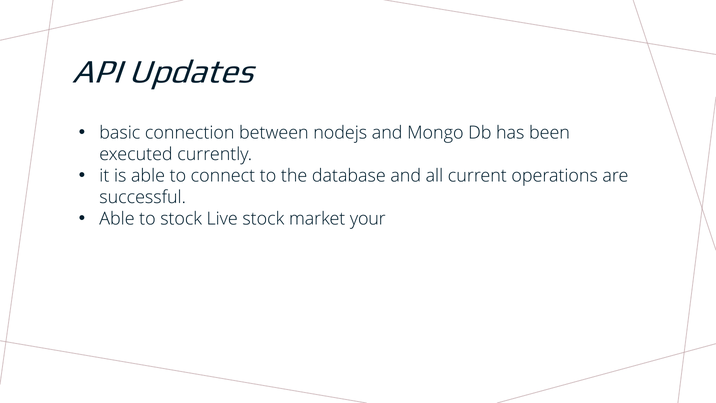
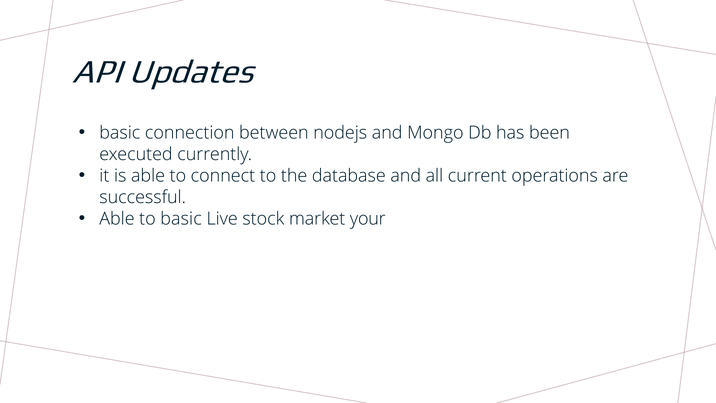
to stock: stock -> basic (181, 219)
